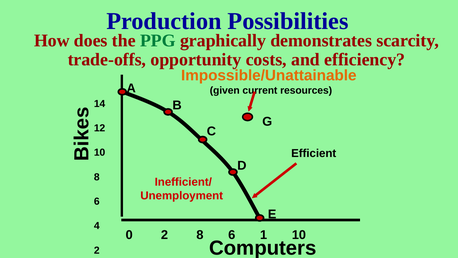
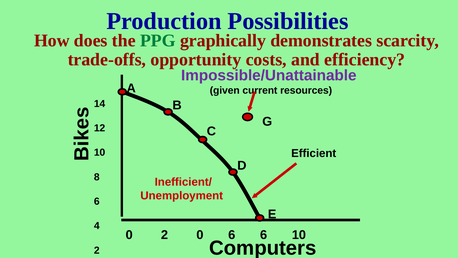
Impossible/Unattainable colour: orange -> purple (269, 75)
0 2 8: 8 -> 0 (200, 235)
6 1: 1 -> 6 (264, 235)
